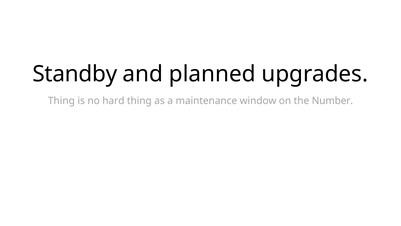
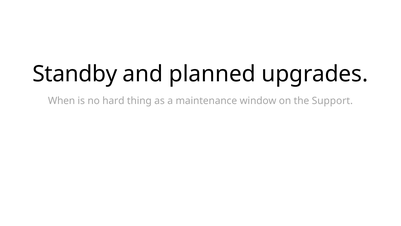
Thing: Thing -> When (61, 101)
Number: Number -> Support (332, 101)
